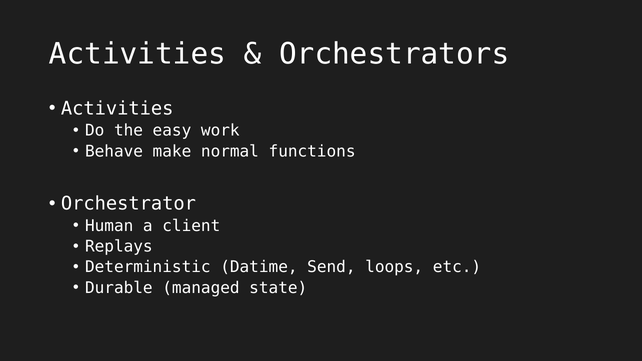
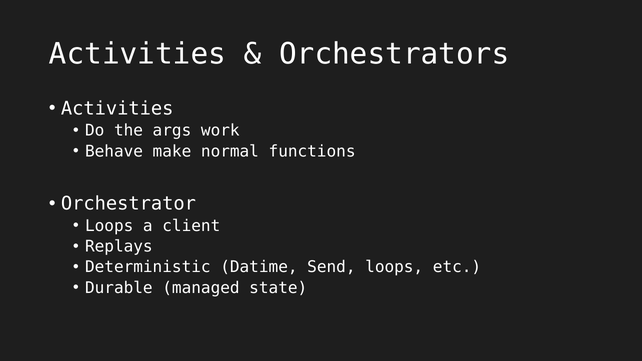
easy: easy -> args (172, 131)
Human: Human -> Loops (109, 226)
